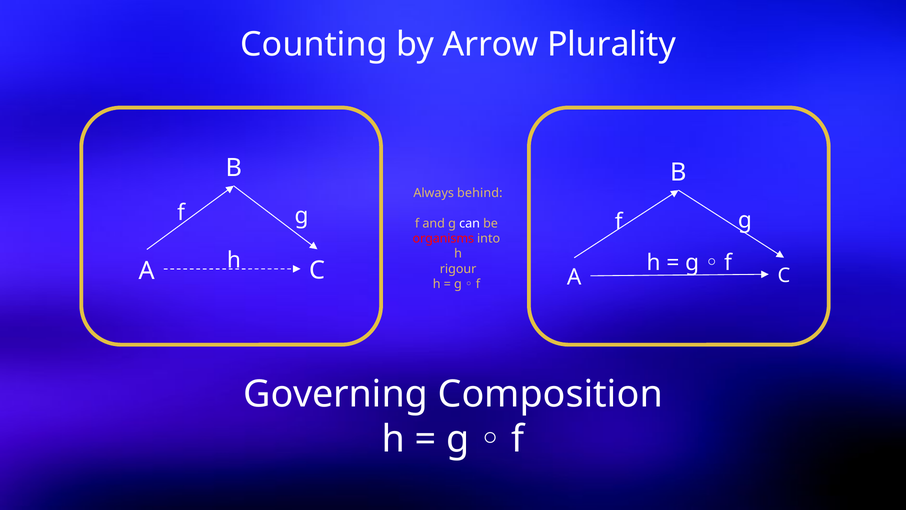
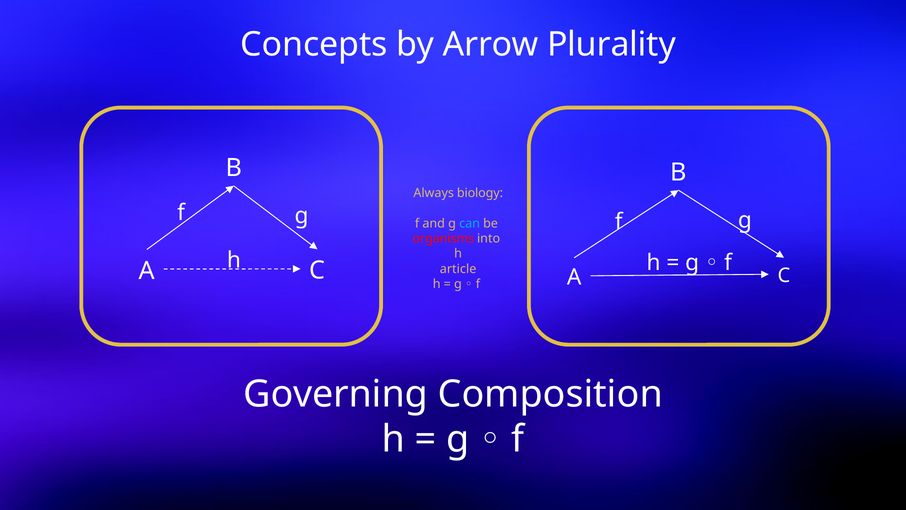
Counting: Counting -> Concepts (314, 45)
behind: behind -> biology (480, 193)
can colour: white -> light blue (470, 223)
rigour: rigour -> article (458, 269)
